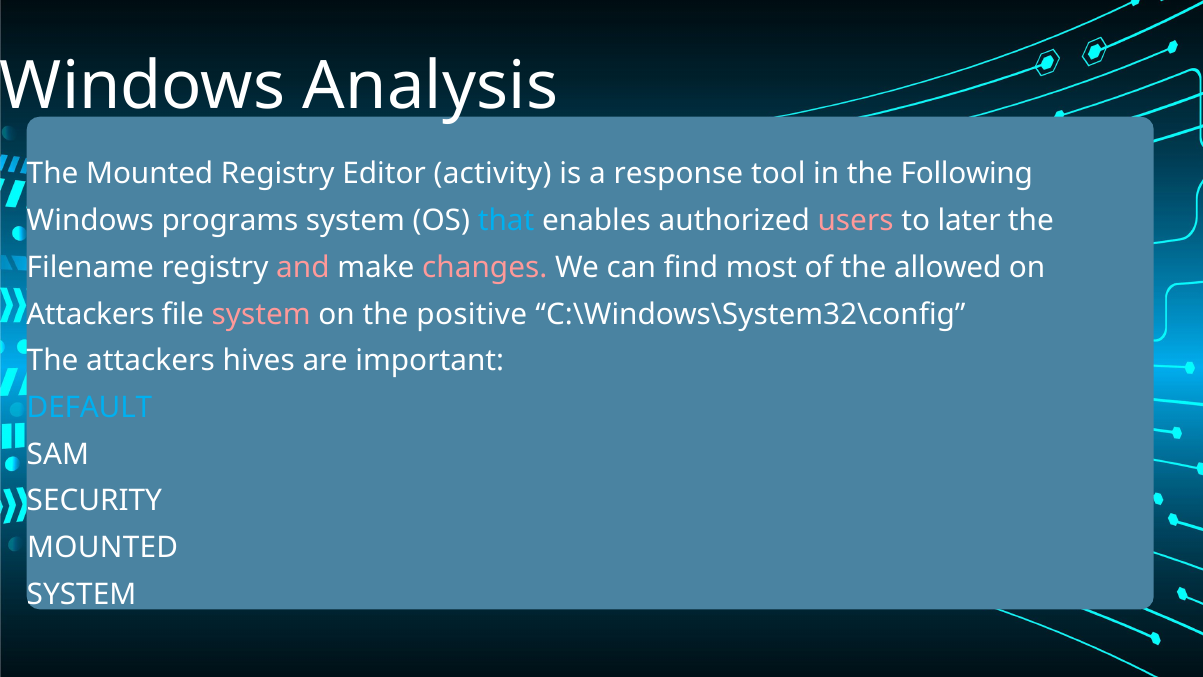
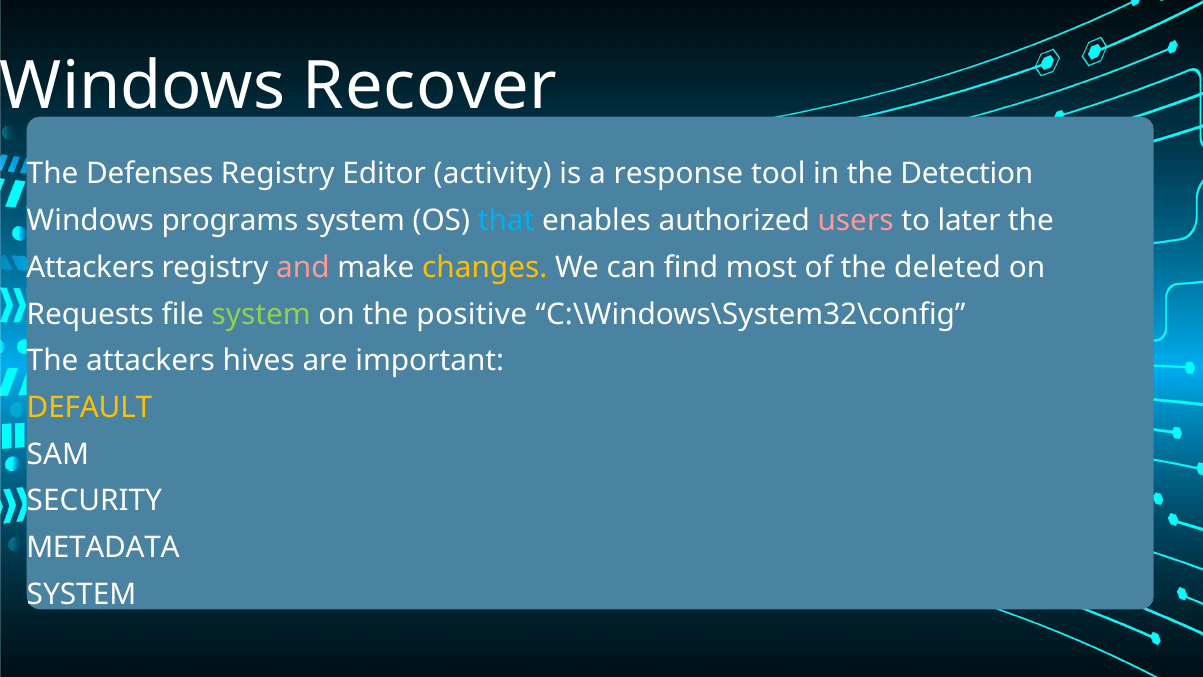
Analysis: Analysis -> Recover (430, 87)
The Mounted: Mounted -> Defenses (150, 174)
Following: Following -> Detection (967, 174)
Filename: Filename -> Attackers (90, 267)
changes colour: pink -> yellow (485, 267)
allowed: allowed -> deleted (948, 267)
Attackers: Attackers -> Requests (90, 314)
system colour: pink -> light green (261, 314)
DEFAULT colour: light blue -> yellow (90, 407)
MOUNTED: MOUNTED -> METADATA (103, 547)
